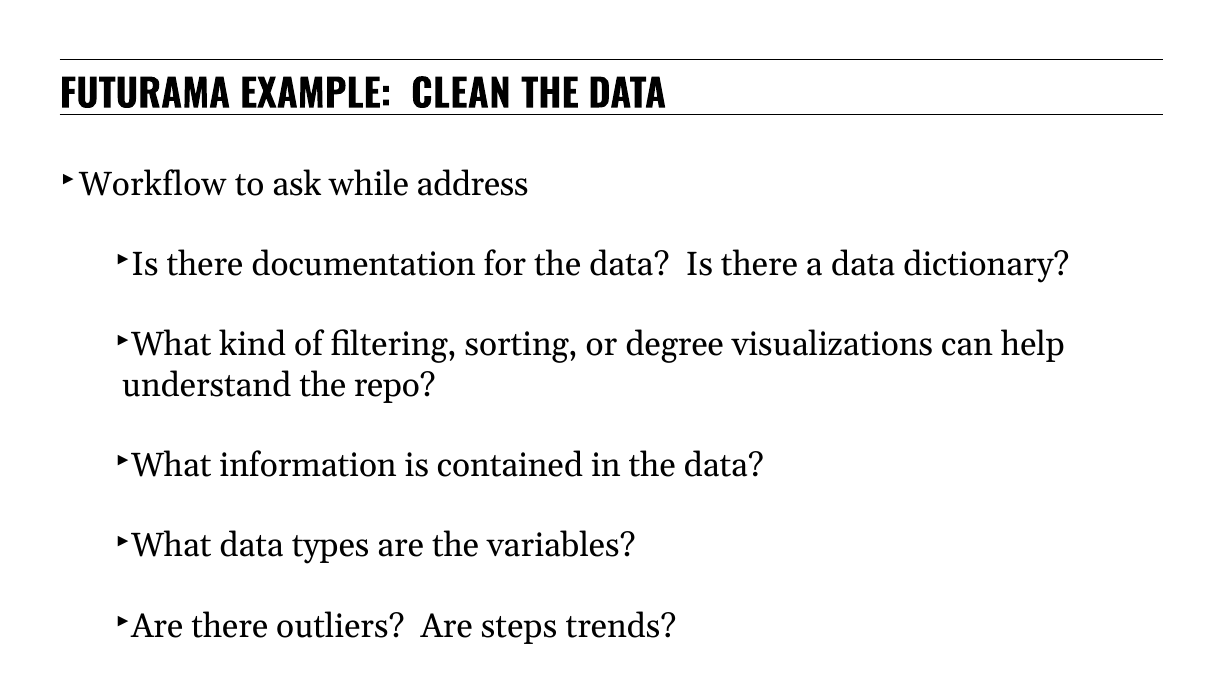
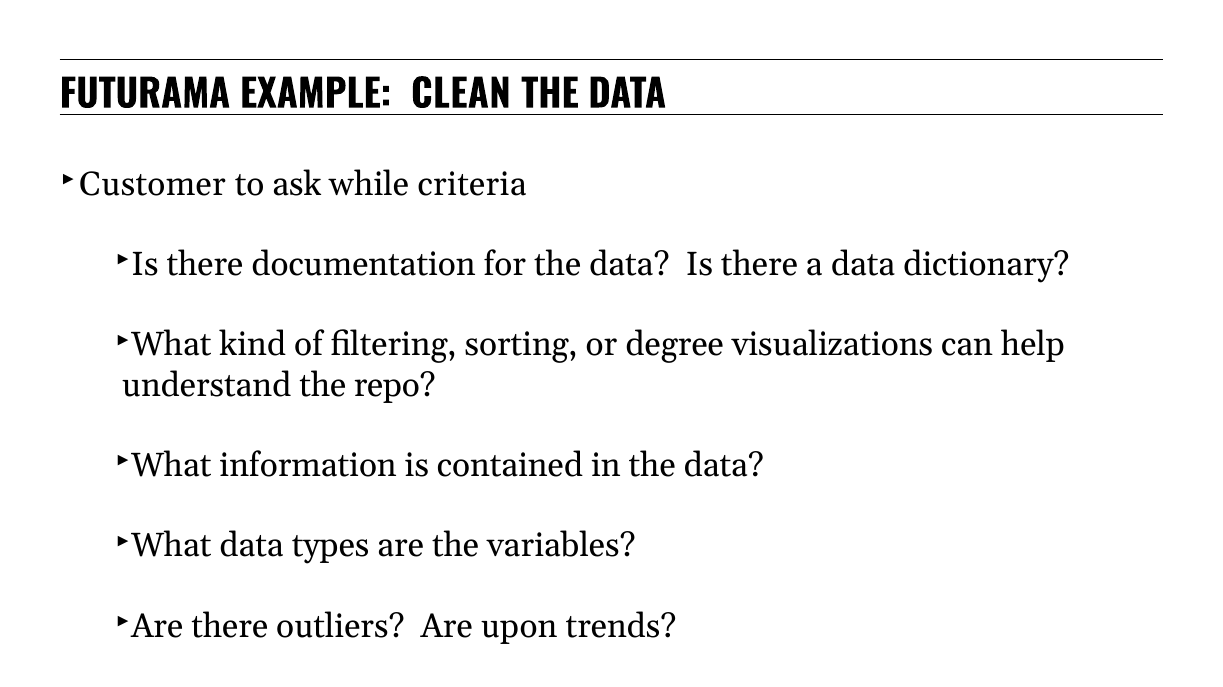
Workflow: Workflow -> Customer (153, 184)
address: address -> criteria (472, 184)
steps: steps -> upon (519, 626)
